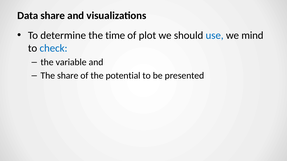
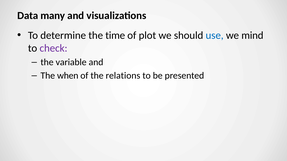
Data share: share -> many (53, 16)
check colour: blue -> purple (54, 48)
The share: share -> when (68, 76)
potential: potential -> relations (123, 76)
